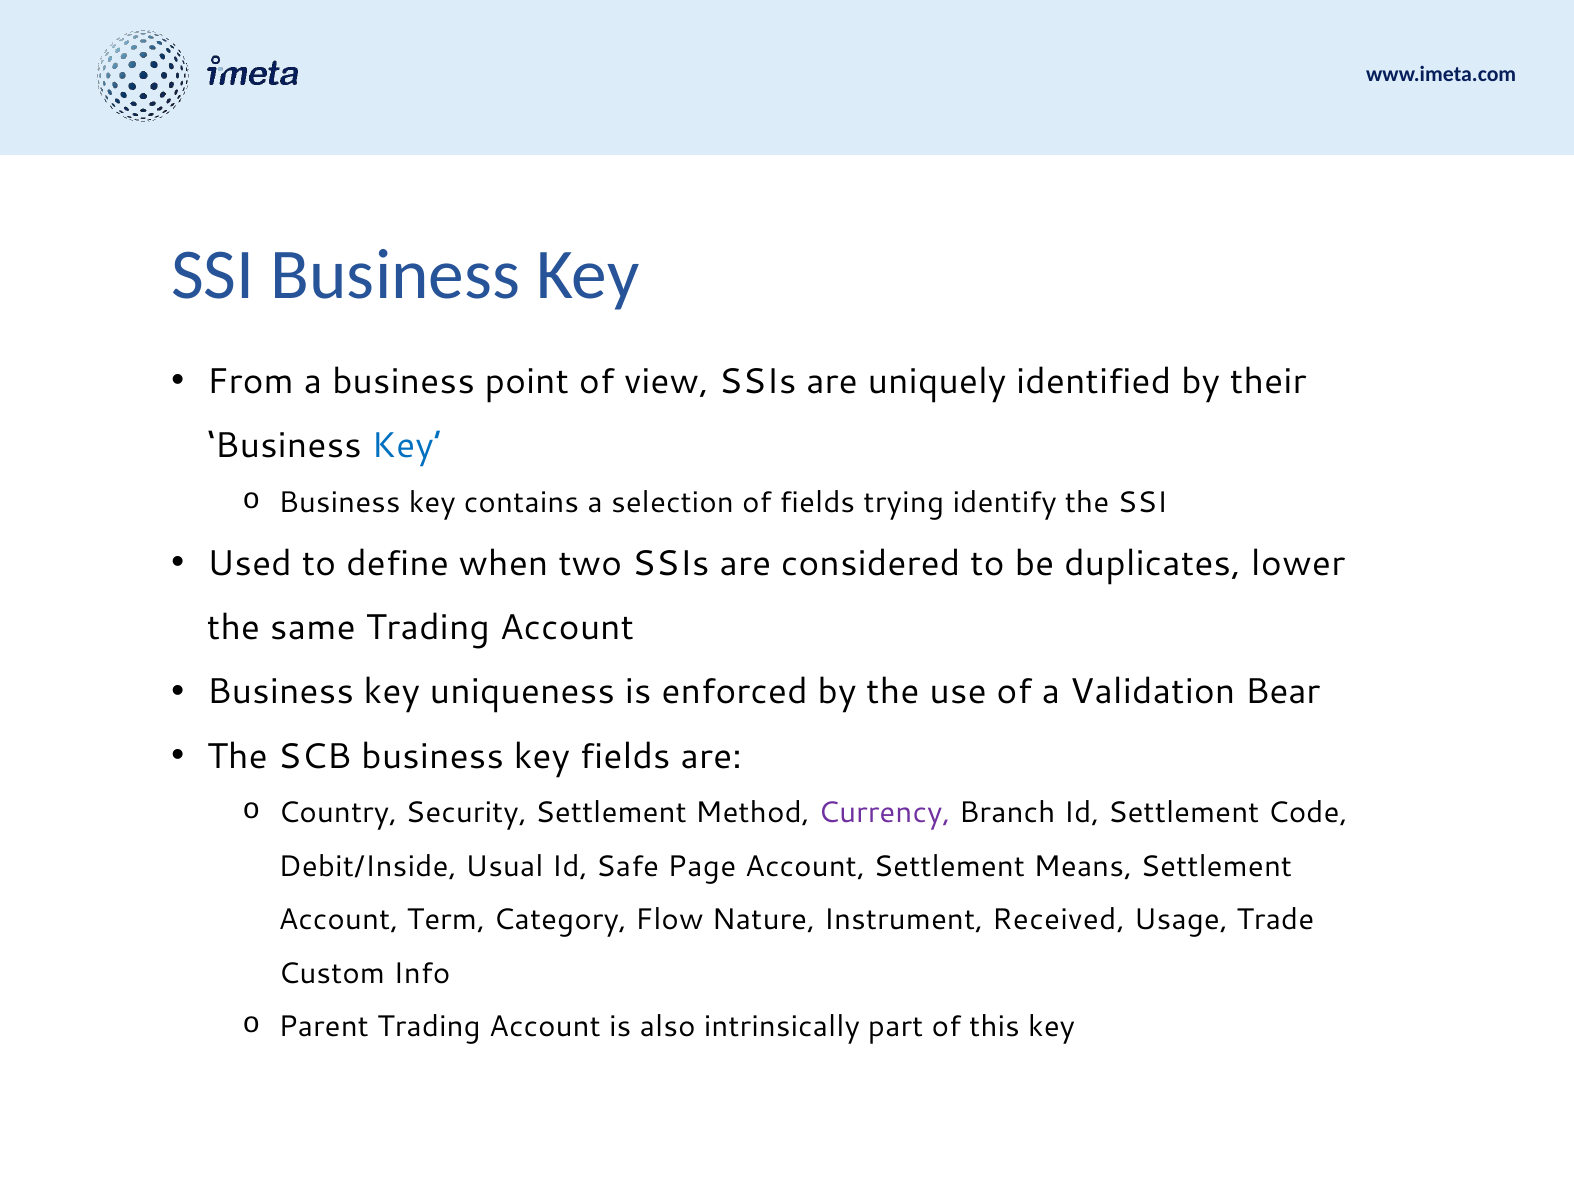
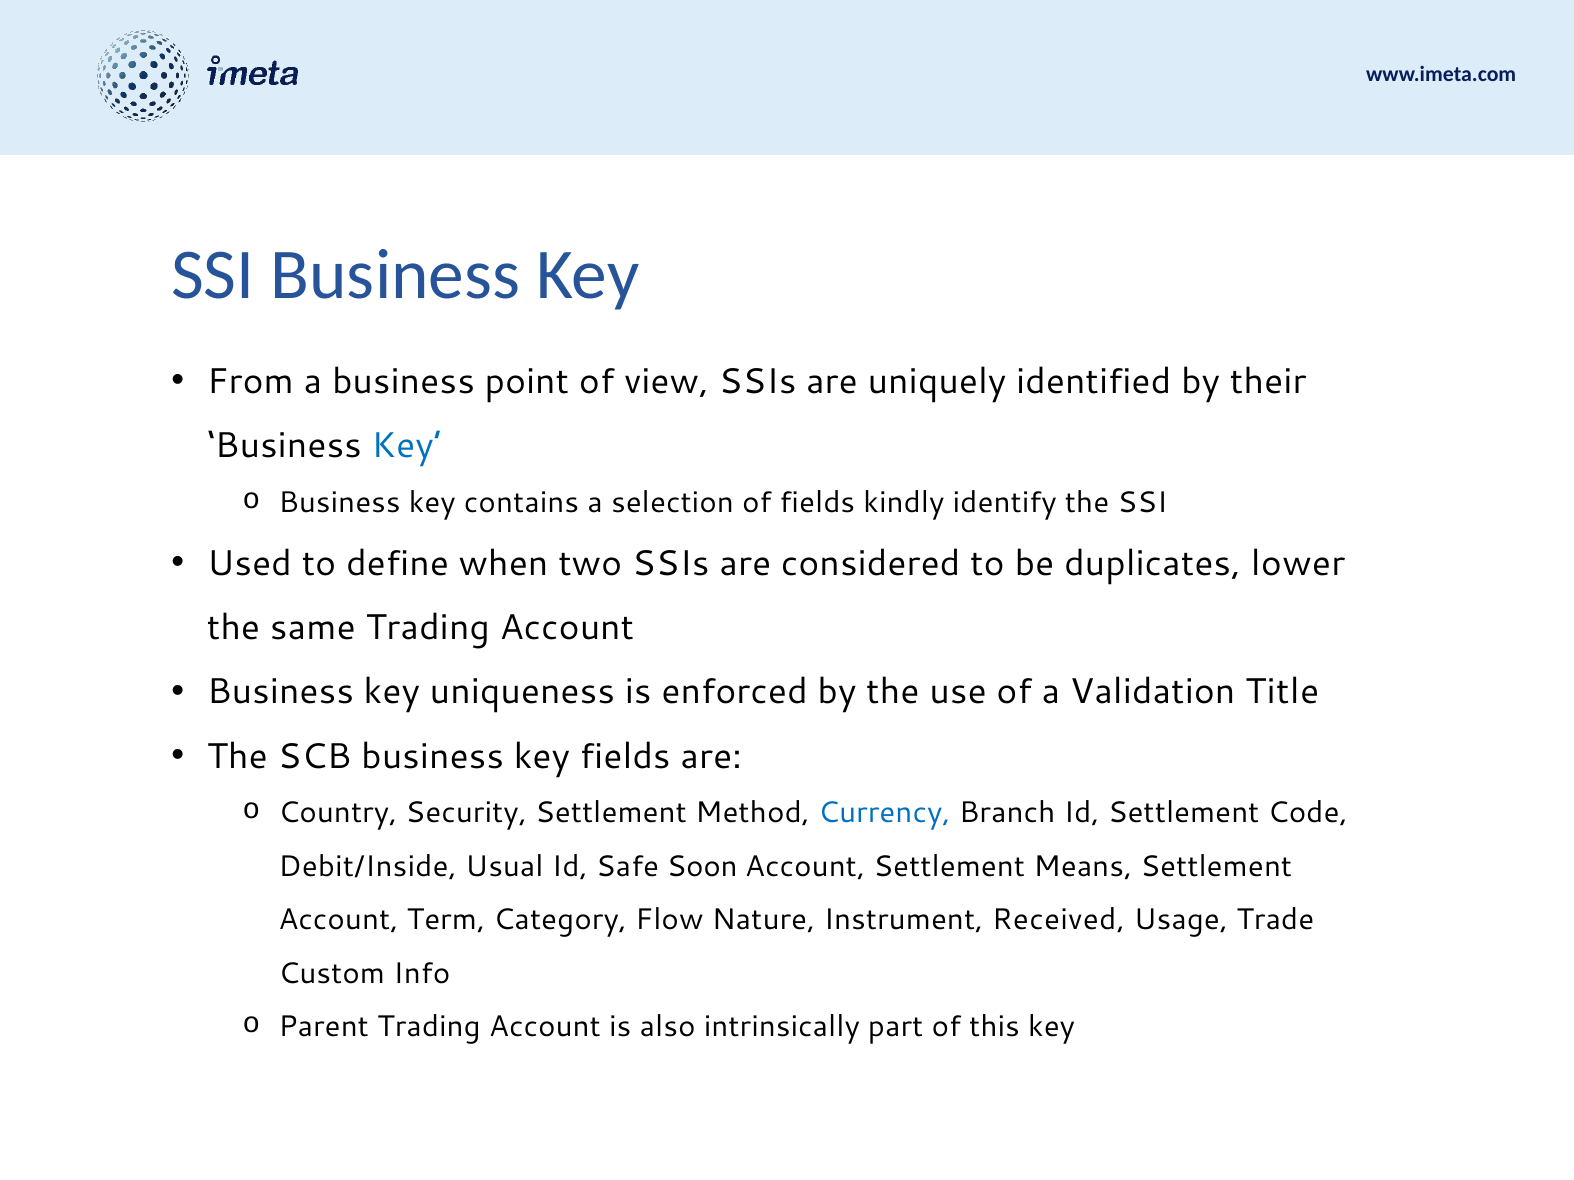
trying: trying -> kindly (904, 503)
Bear: Bear -> Title (1282, 692)
Currency colour: purple -> blue (884, 813)
Page: Page -> Soon (702, 867)
